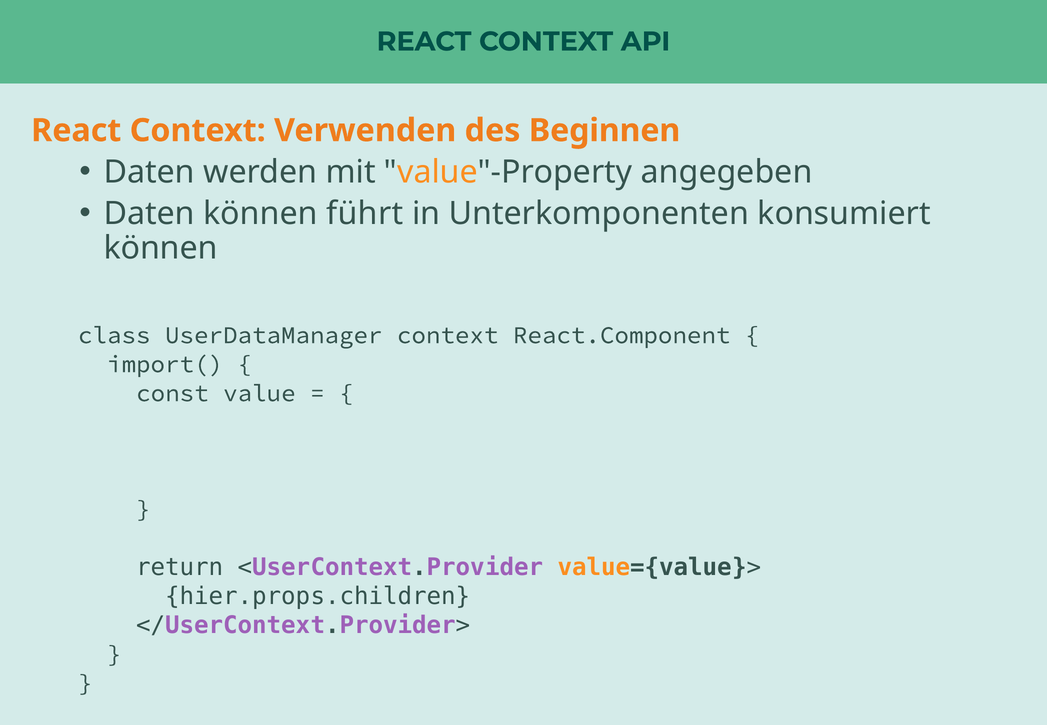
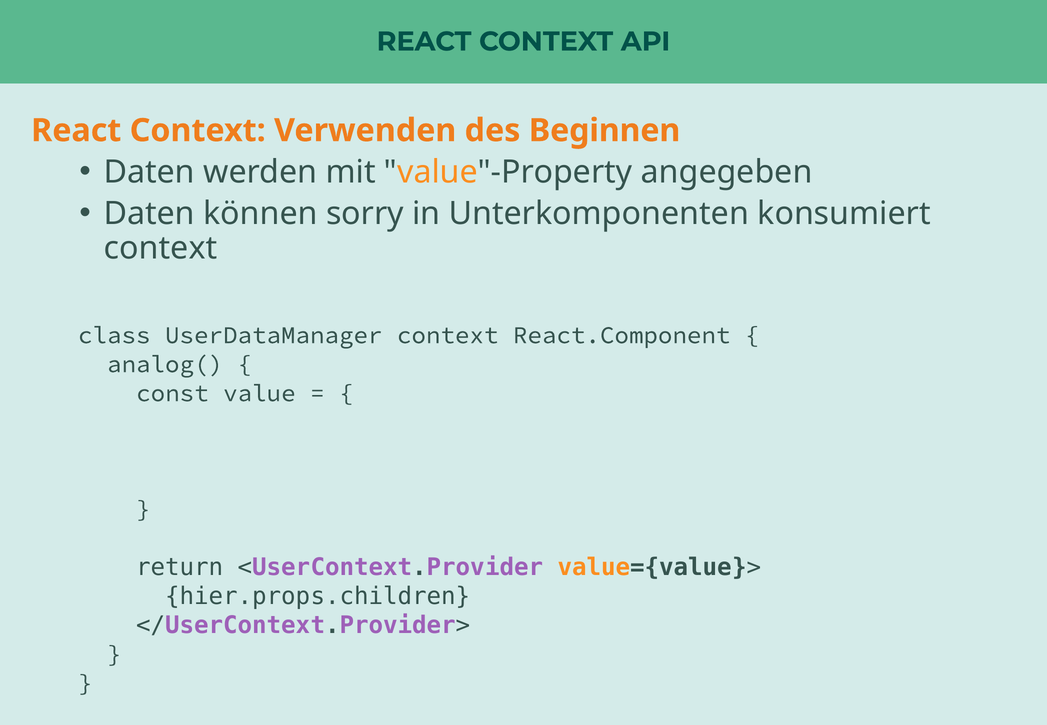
führt: führt -> sorry (365, 213)
können: können -> context (161, 248)
import(: import( -> analog( (165, 364)
